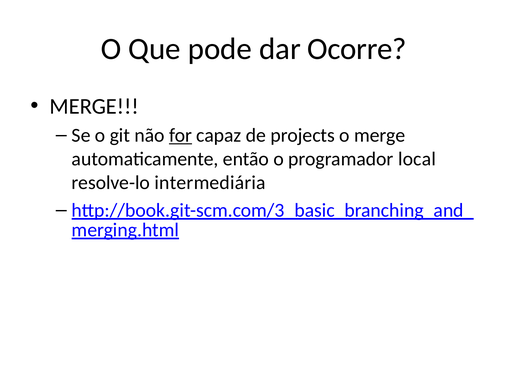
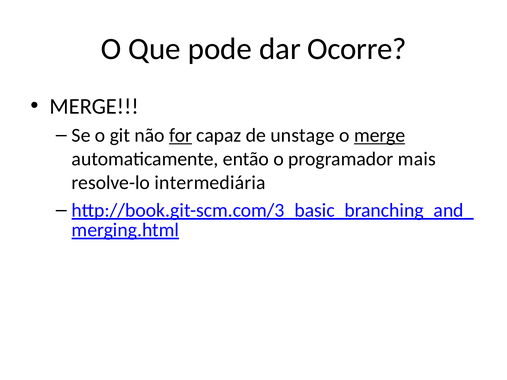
projects: projects -> unstage (303, 135)
merge underline: none -> present (380, 135)
local: local -> mais (417, 159)
